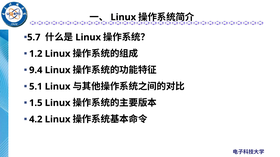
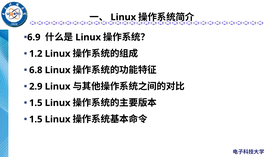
5.7: 5.7 -> 6.9 (34, 37)
9.4: 9.4 -> 6.8 (36, 70)
5.1: 5.1 -> 2.9 (36, 87)
4.2: 4.2 -> 1.5 (36, 120)
